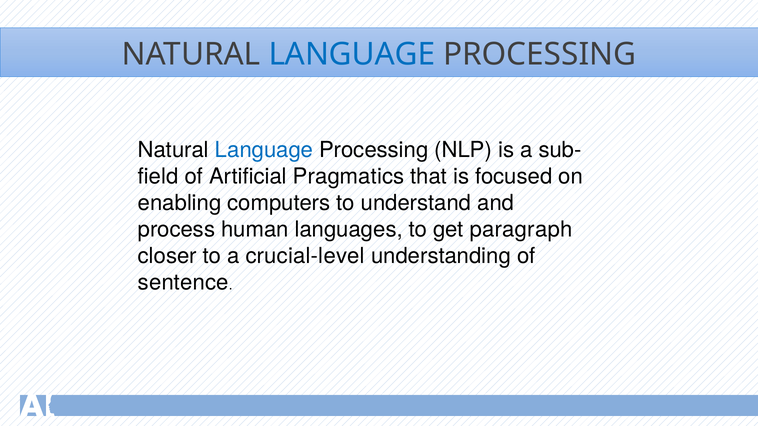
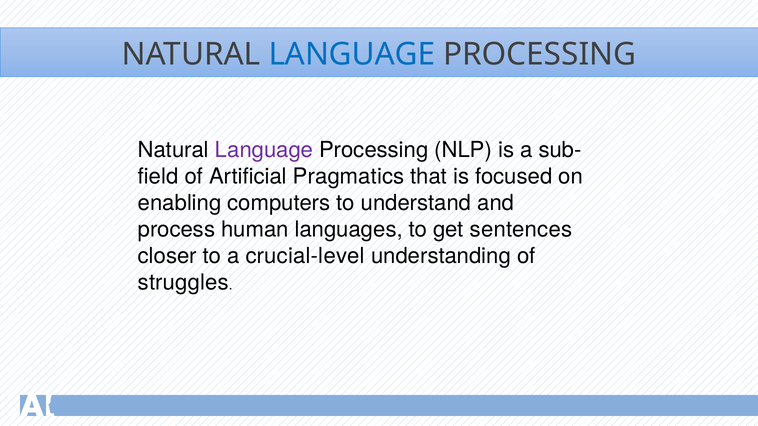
Language colour: blue -> purple (264, 150)
paragraph: paragraph -> sentences (521, 230)
sentence: sentence -> struggles (183, 283)
